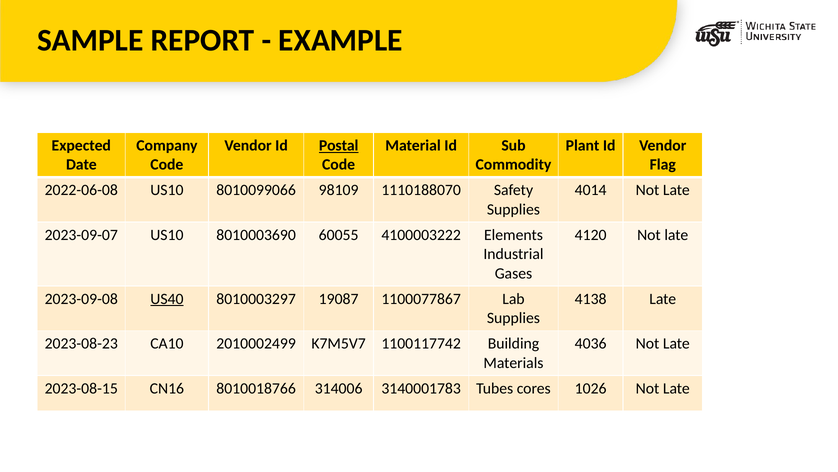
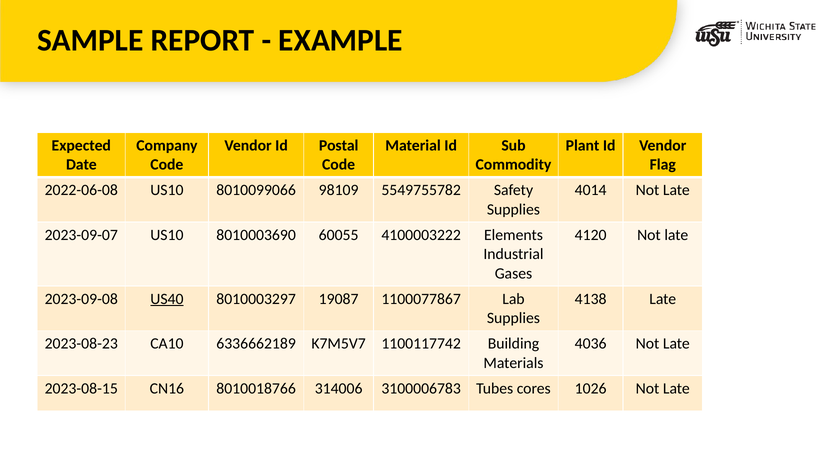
Postal underline: present -> none (339, 145)
1110188070: 1110188070 -> 5549755782 (421, 190)
2010002499: 2010002499 -> 6336662189 (256, 343)
3140001783: 3140001783 -> 3100006783 (421, 388)
